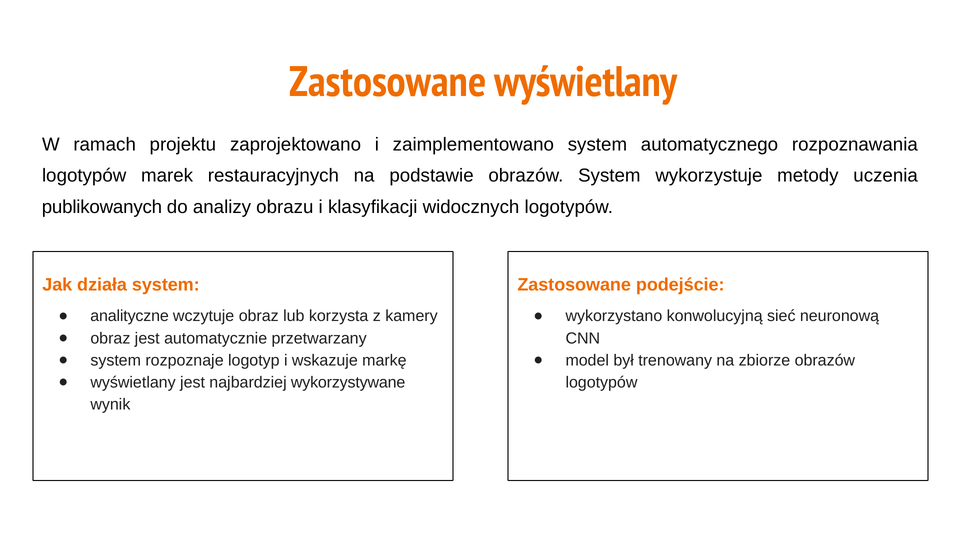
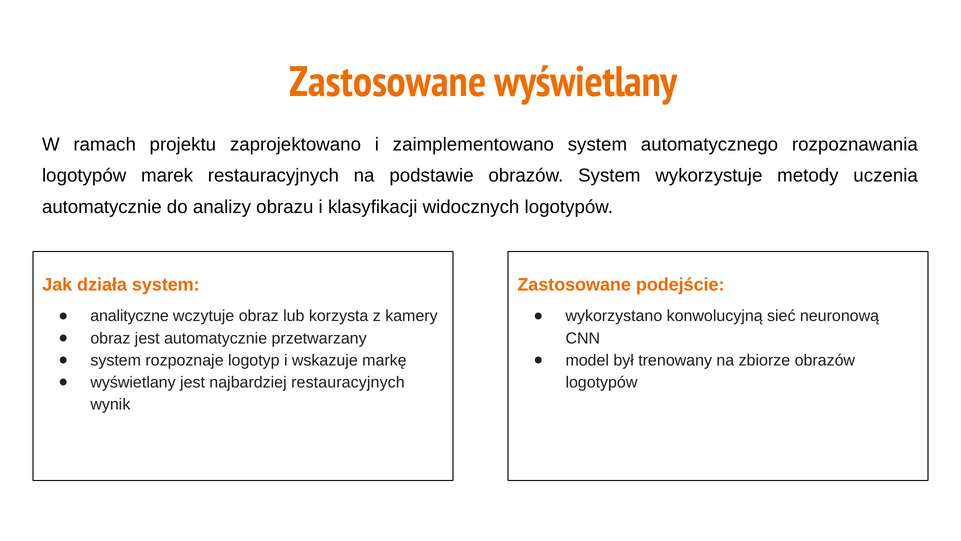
publikowanych: publikowanych -> automatycznie (102, 207)
najbardziej wykorzystywane: wykorzystywane -> restauracyjnych (348, 382)
